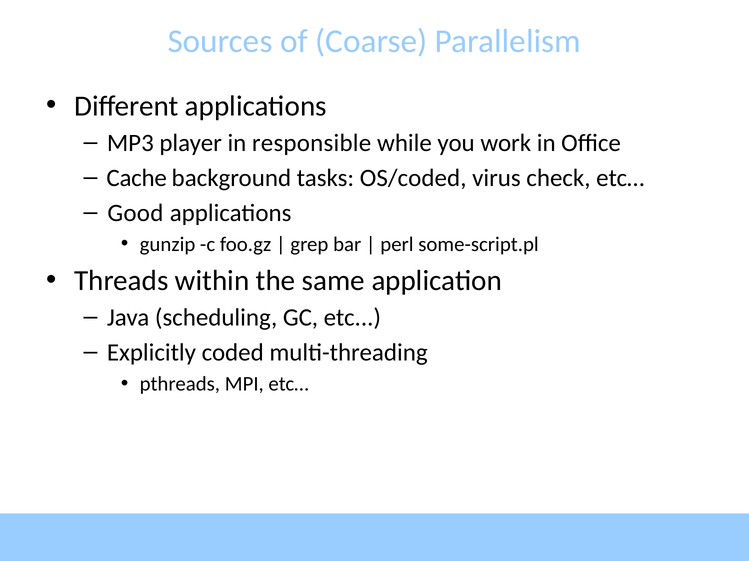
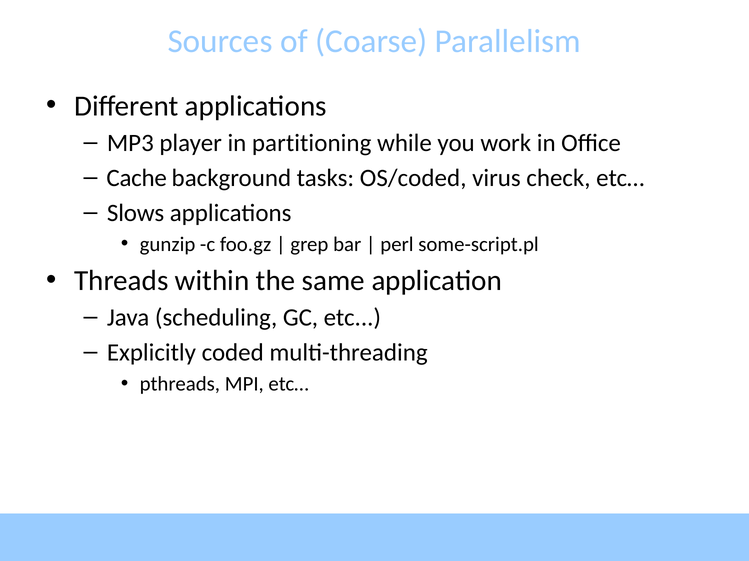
responsible: responsible -> partitioning (312, 143)
Good: Good -> Slows (136, 213)
